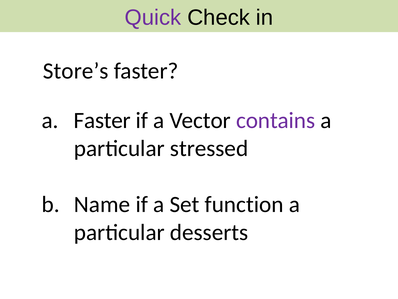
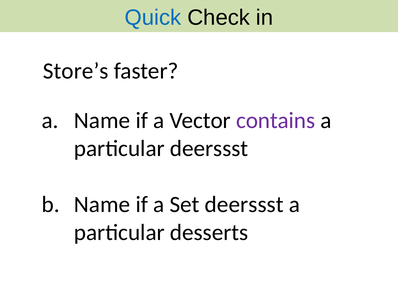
Quick colour: purple -> blue (153, 17)
a Faster: Faster -> Name (102, 120)
particular stressed: stressed -> deerssst (209, 148)
Set function: function -> deerssst (244, 204)
